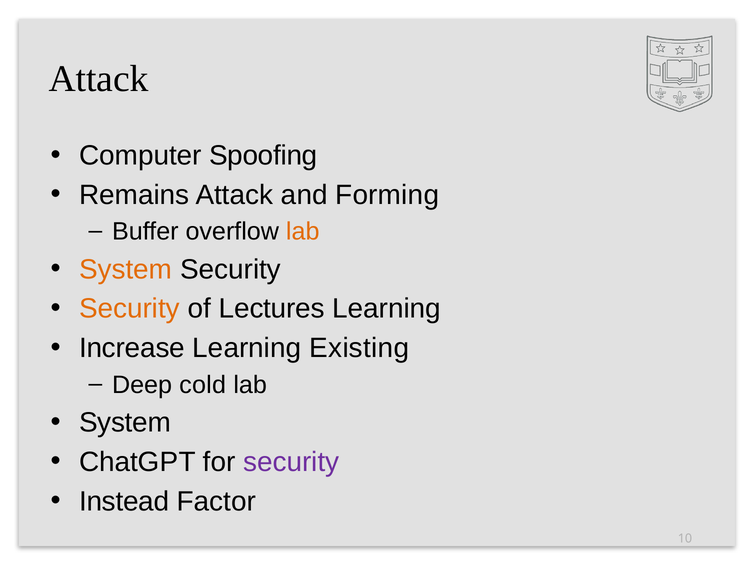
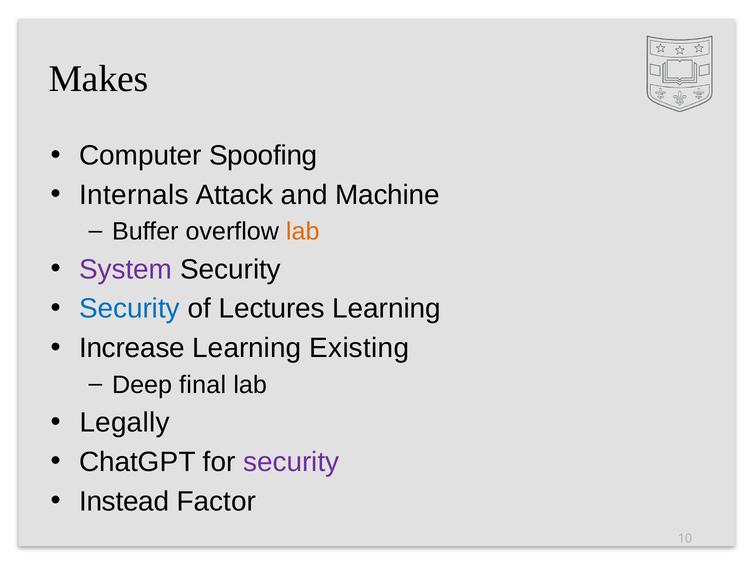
Attack: Attack -> Makes (99, 79)
Remains: Remains -> Internals (134, 195)
Forming: Forming -> Machine (387, 195)
System colour: orange -> purple (126, 270)
Security colour: orange -> blue (129, 309)
cold: cold -> final (203, 385)
System: System -> Legally (125, 423)
